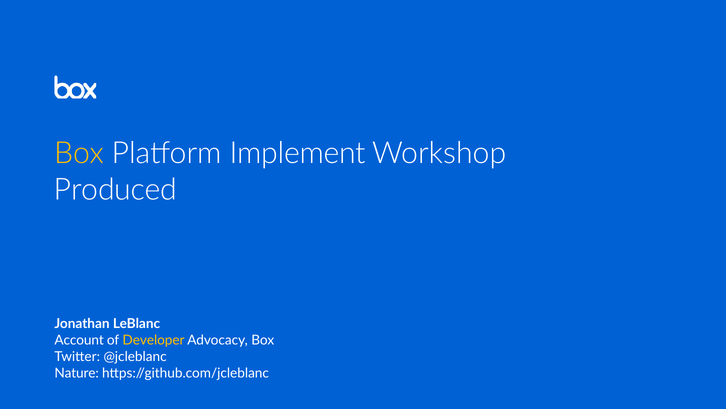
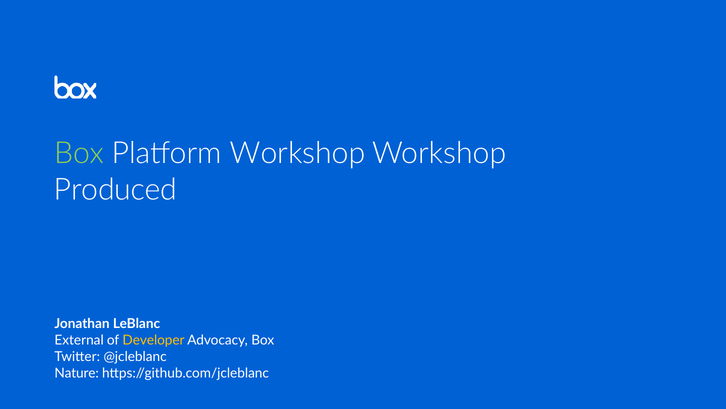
Box colour: yellow -> light green (79, 153)
Platform Implement: Implement -> Workshop (298, 153)
Account: Account -> External (79, 340)
